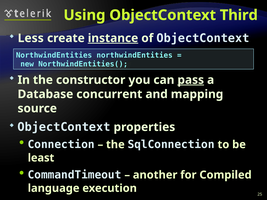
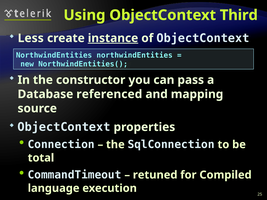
pass underline: present -> none (191, 80)
concurrent: concurrent -> referenced (109, 94)
least: least -> total (41, 158)
another: another -> retuned (155, 175)
